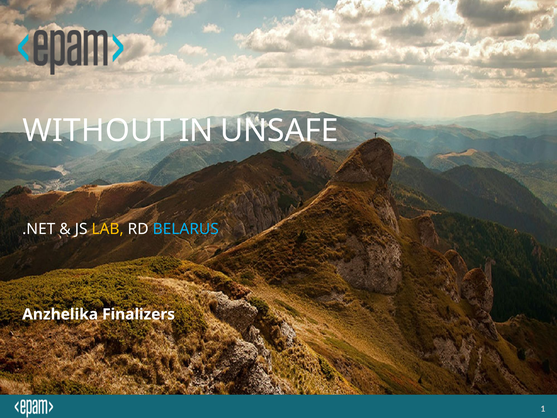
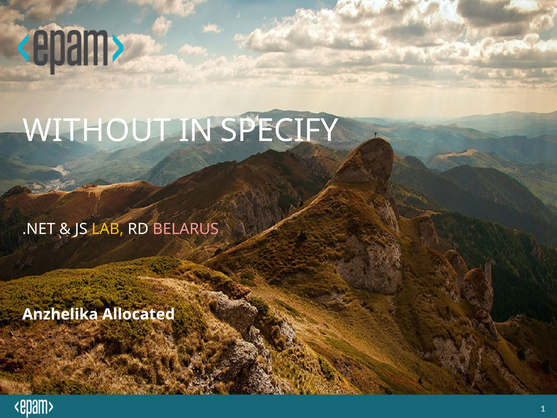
UNSAFE: UNSAFE -> SPECIFY (279, 131)
BELARUS colour: light blue -> pink (186, 229)
Finalizers: Finalizers -> Allocated (139, 314)
